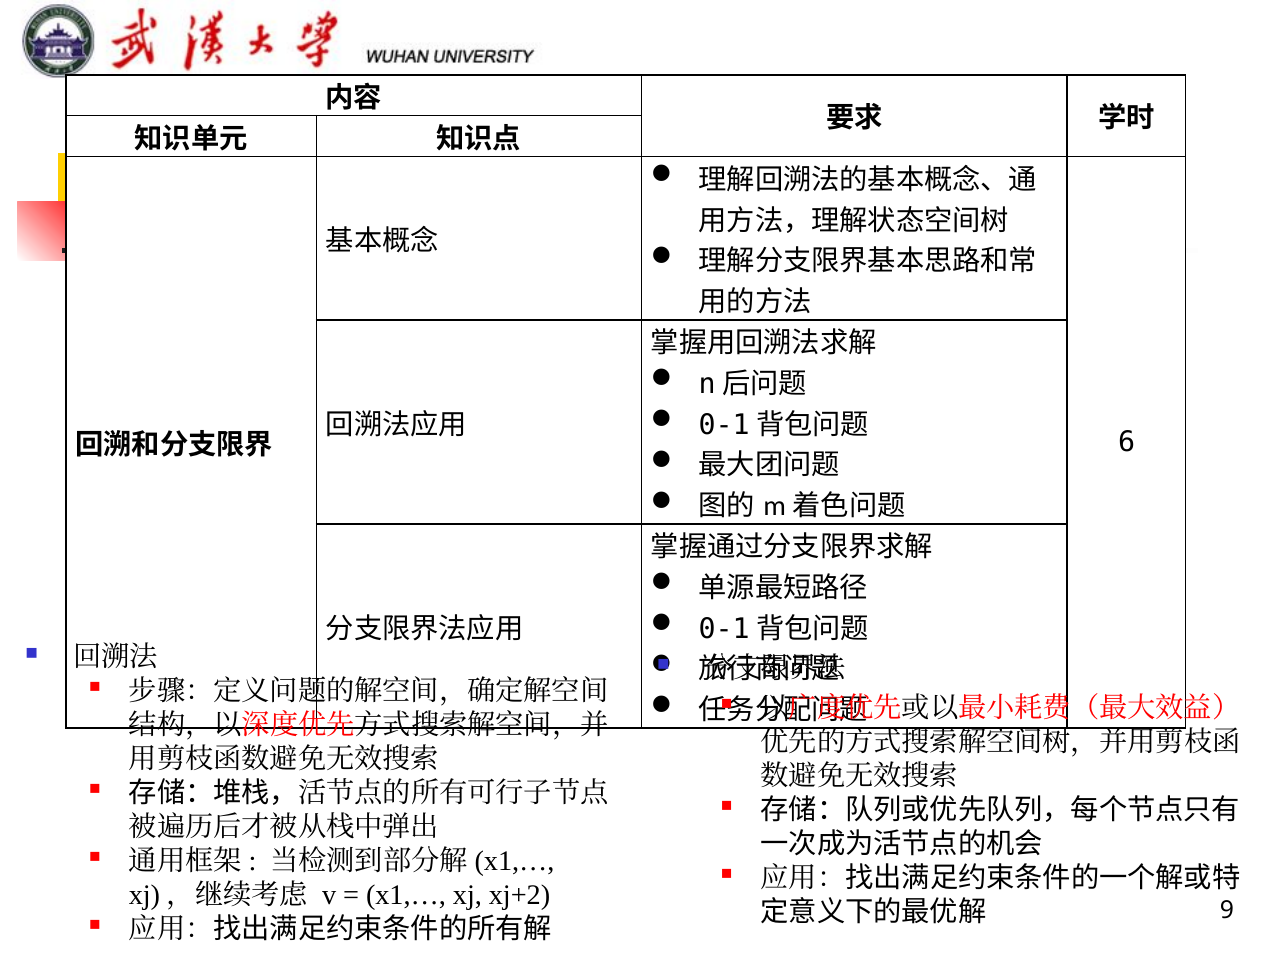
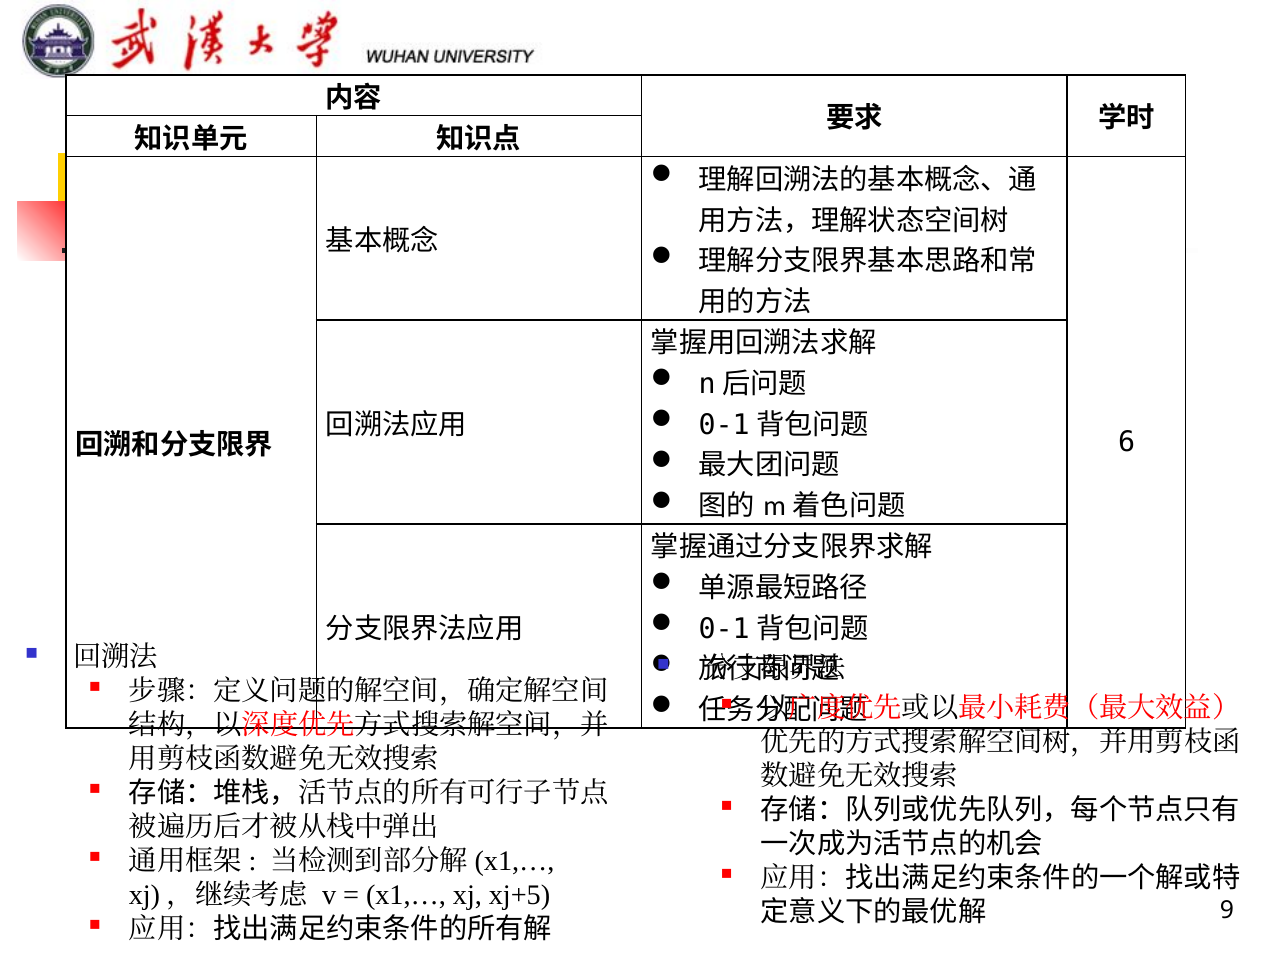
xj+2: xj+2 -> xj+5 (520, 894)
